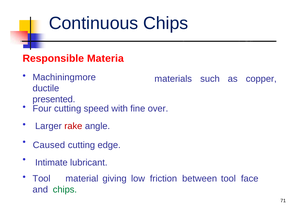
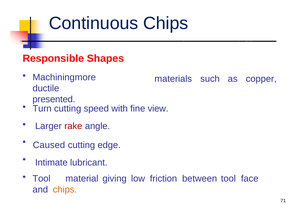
Materia: Materia -> Shapes (105, 59)
Four: Four -> Turn (42, 109)
over: over -> view (158, 109)
chips colour: green -> orange (65, 190)
